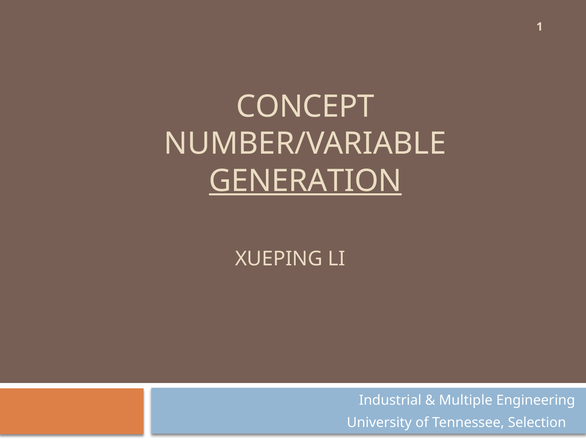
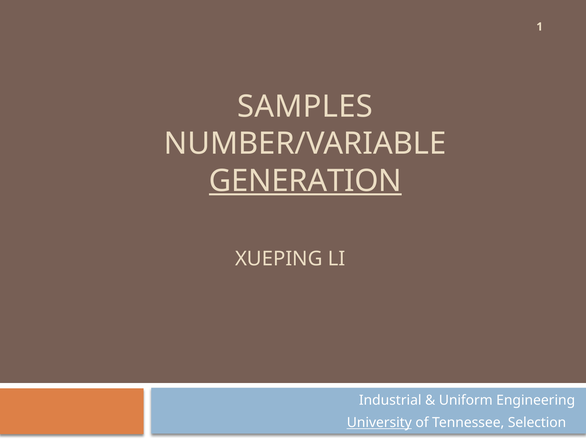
CONCEPT: CONCEPT -> SAMPLES (305, 106)
Multiple: Multiple -> Uniform (466, 400)
University underline: none -> present (379, 422)
